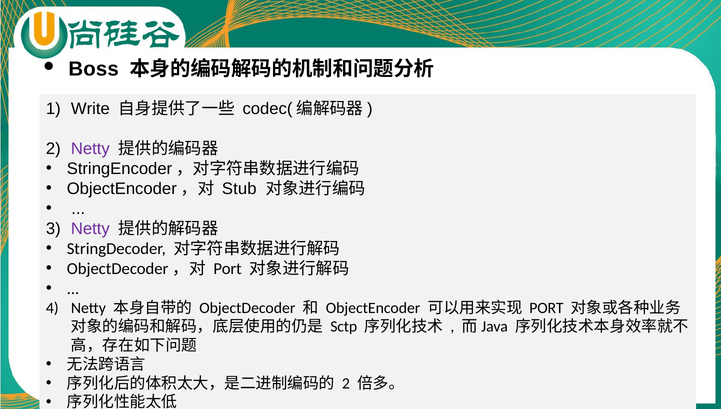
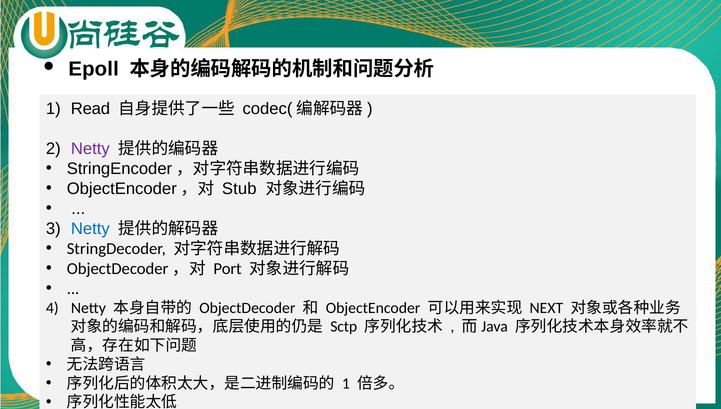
Boss: Boss -> Epoll (94, 69)
Write: Write -> Read (90, 109)
Netty colour: purple -> blue (90, 229)
PORT: PORT -> NEXT (546, 308)
2: 2 -> 1 (346, 383)
